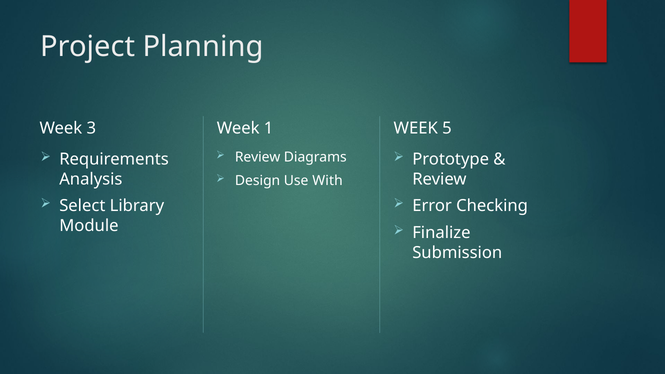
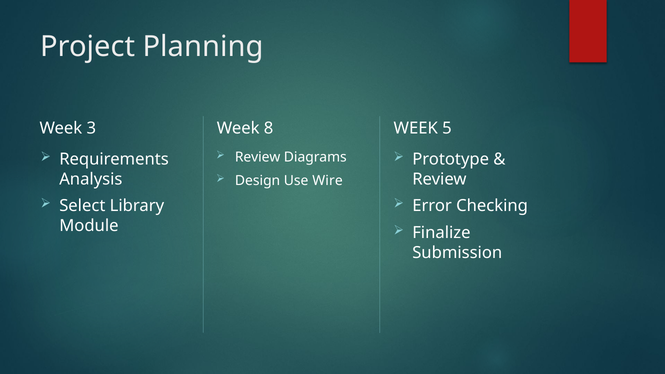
1: 1 -> 8 (269, 128)
With: With -> Wire (328, 181)
